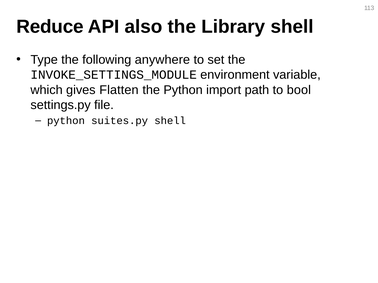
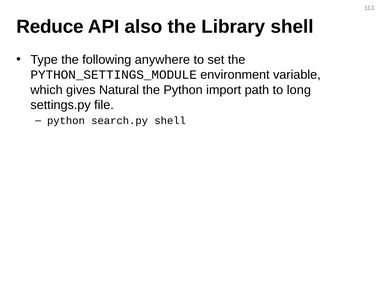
INVOKE_SETTINGS_MODULE: INVOKE_SETTINGS_MODULE -> PYTHON_SETTINGS_MODULE (114, 75)
Flatten: Flatten -> Natural (119, 90)
bool: bool -> long (299, 90)
suites.py: suites.py -> search.py (120, 121)
